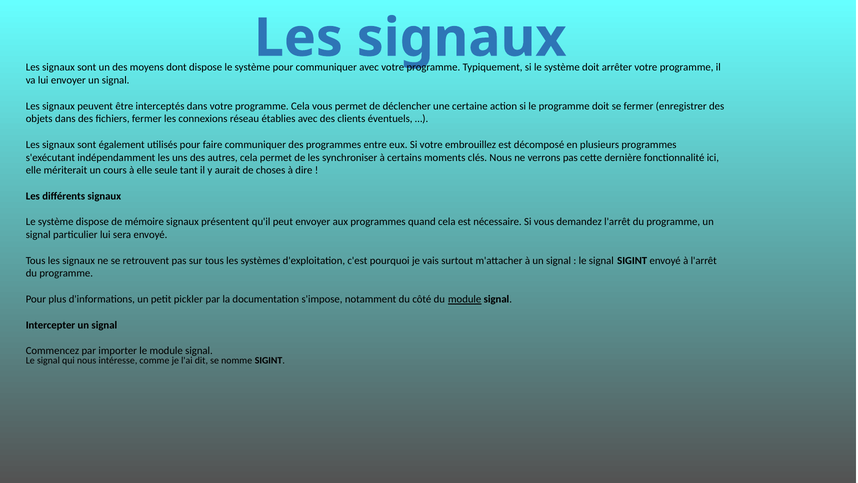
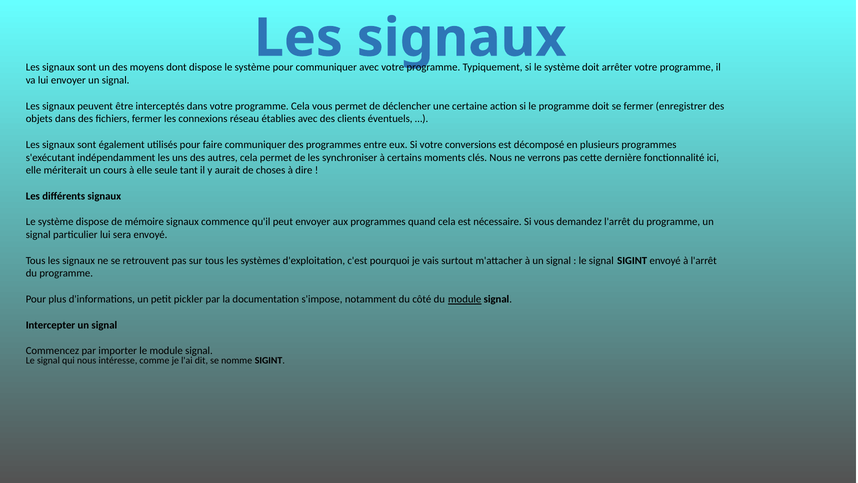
embrouillez: embrouillez -> conversions (471, 145)
présentent: présentent -> commence (225, 222)
